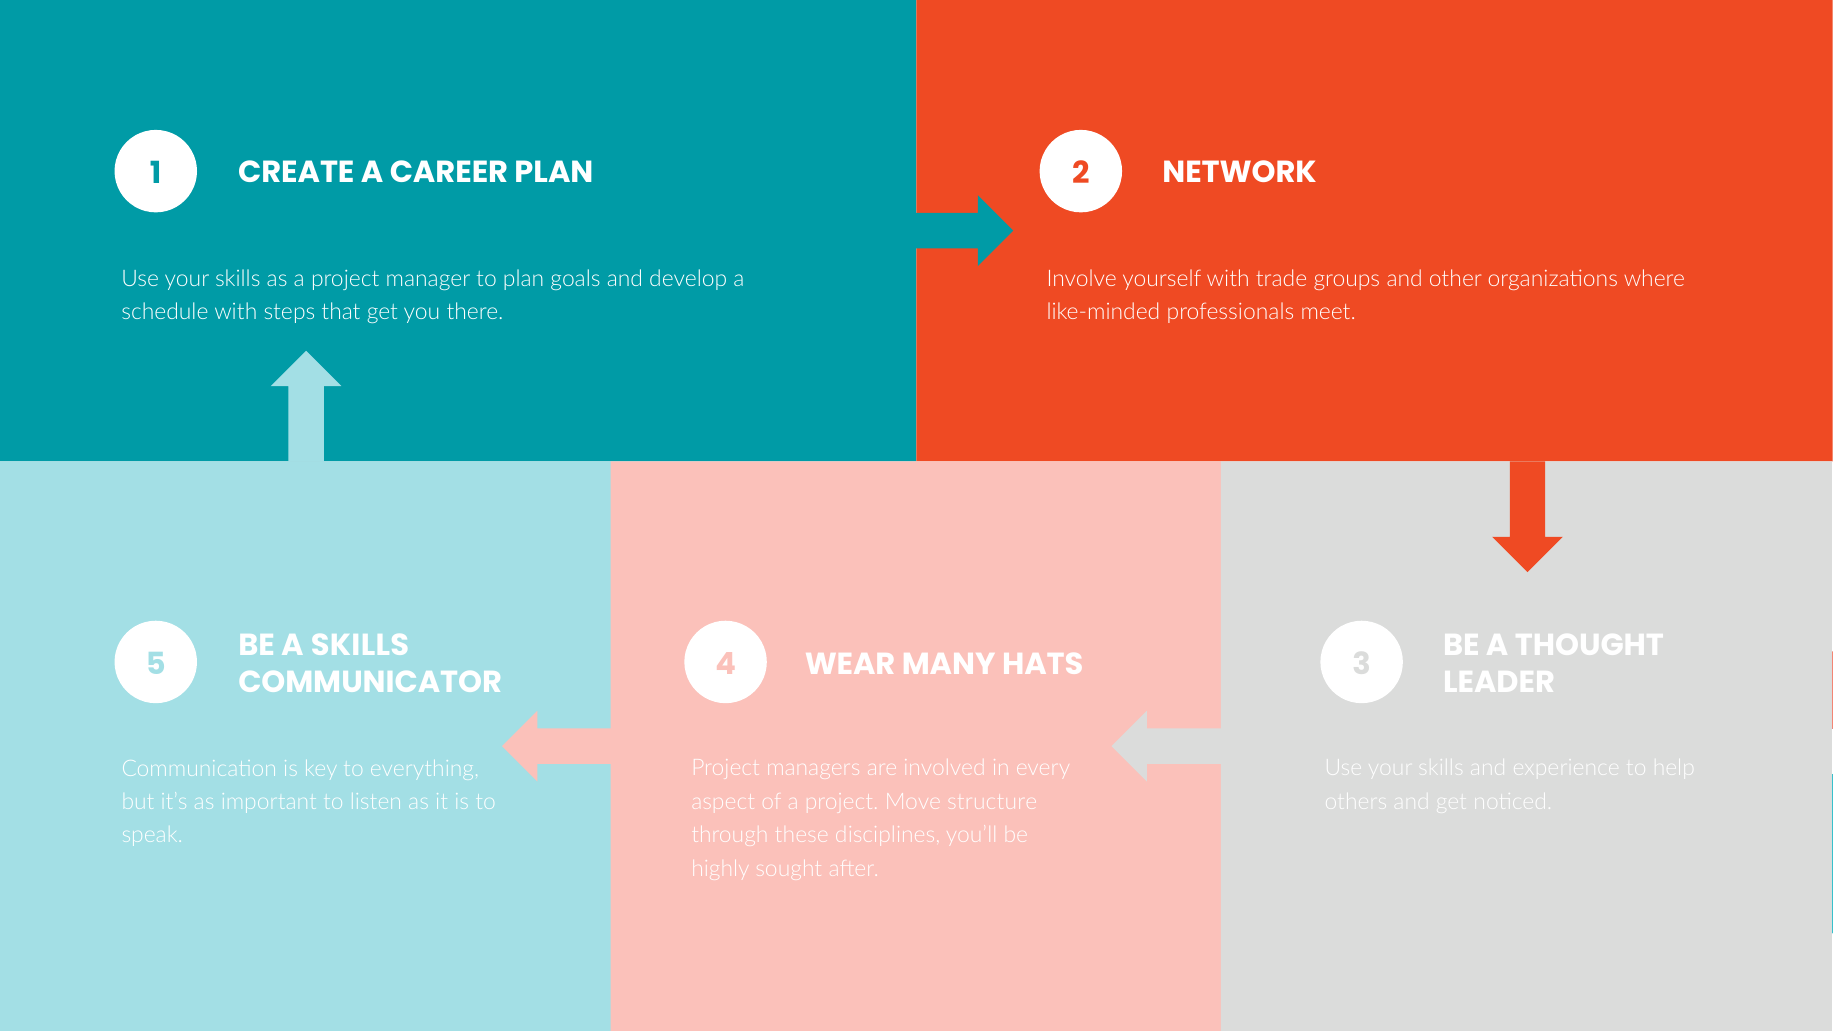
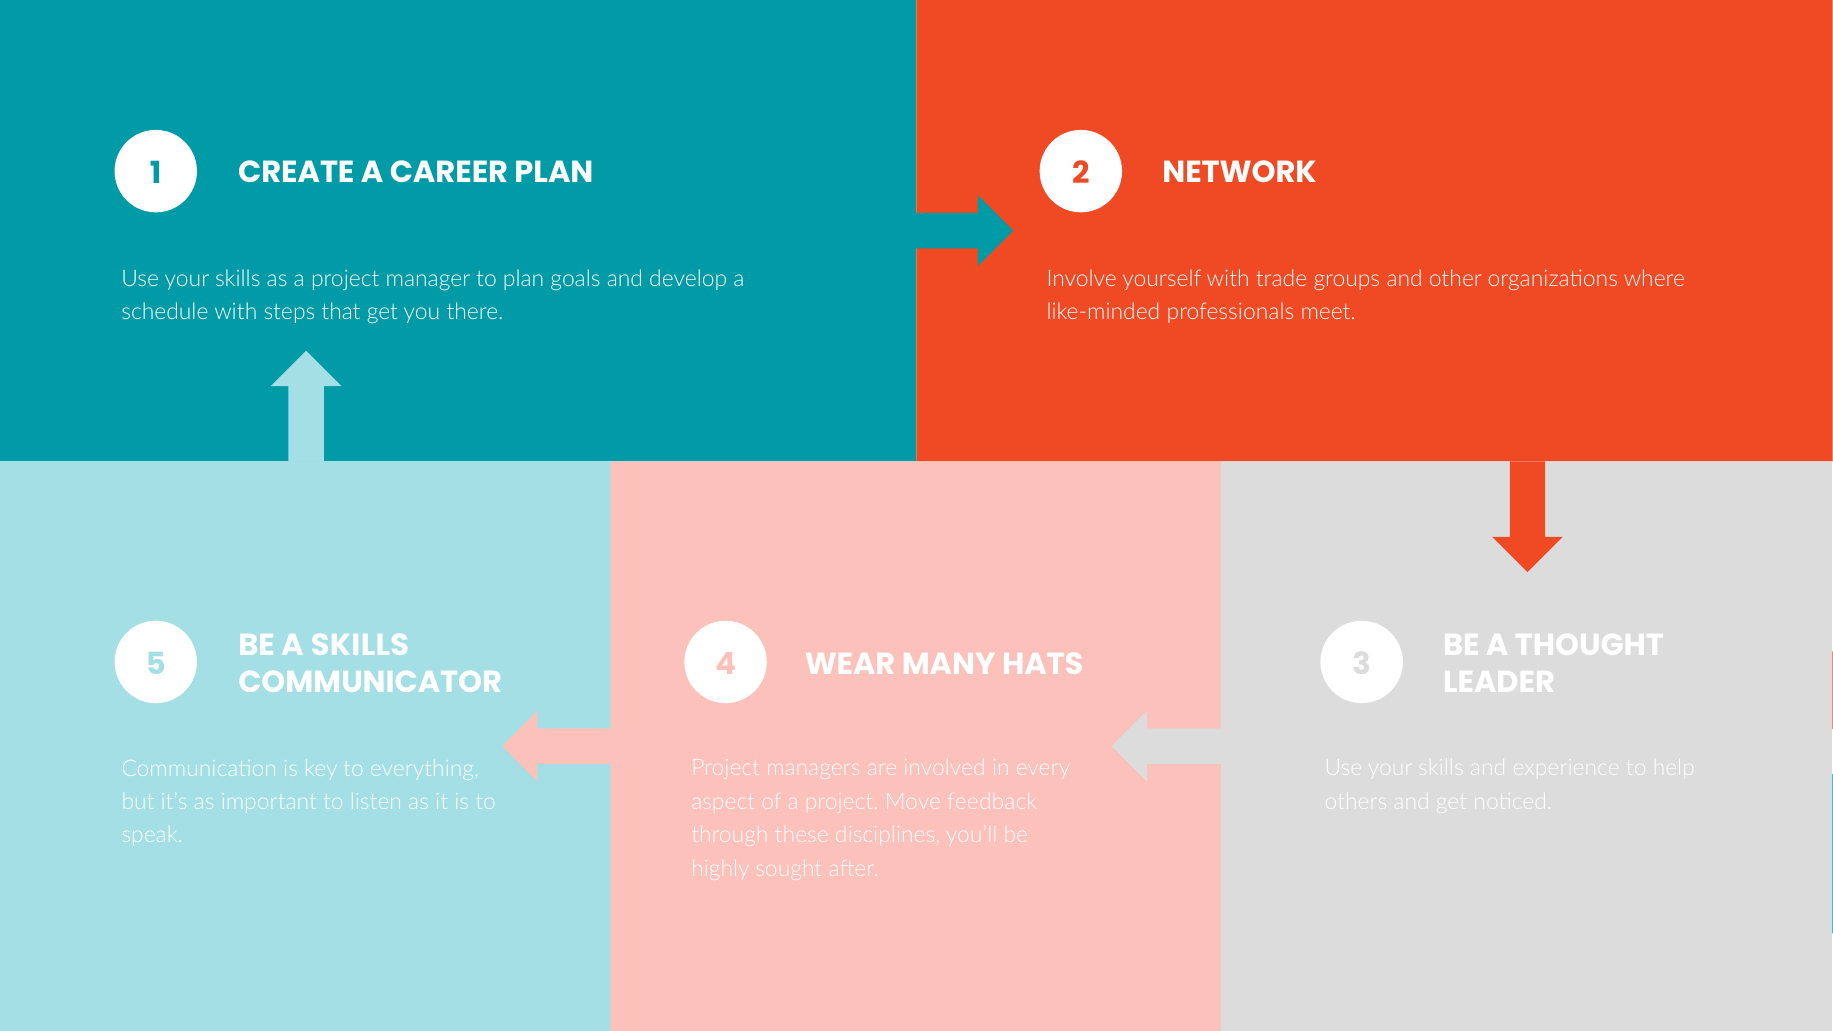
structure: structure -> feedback (992, 802)
